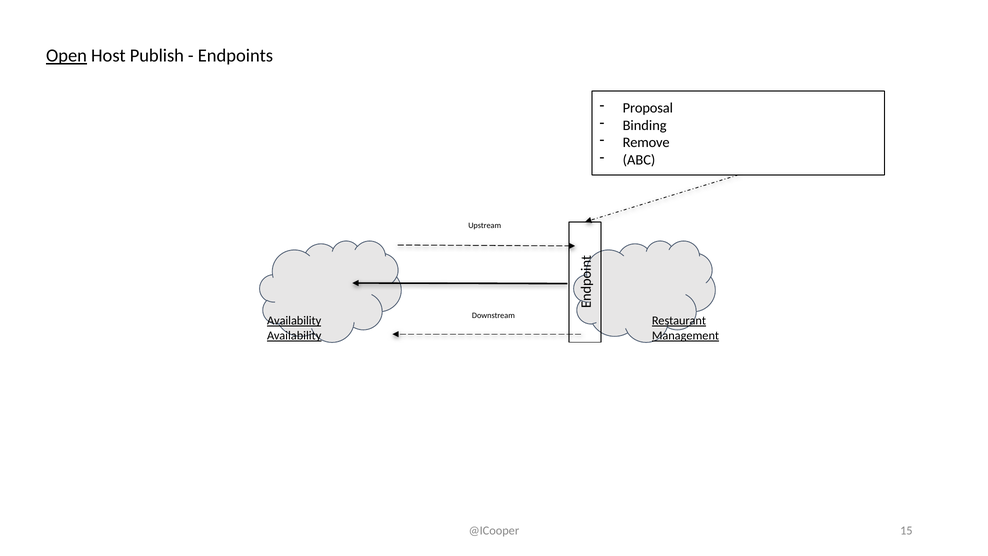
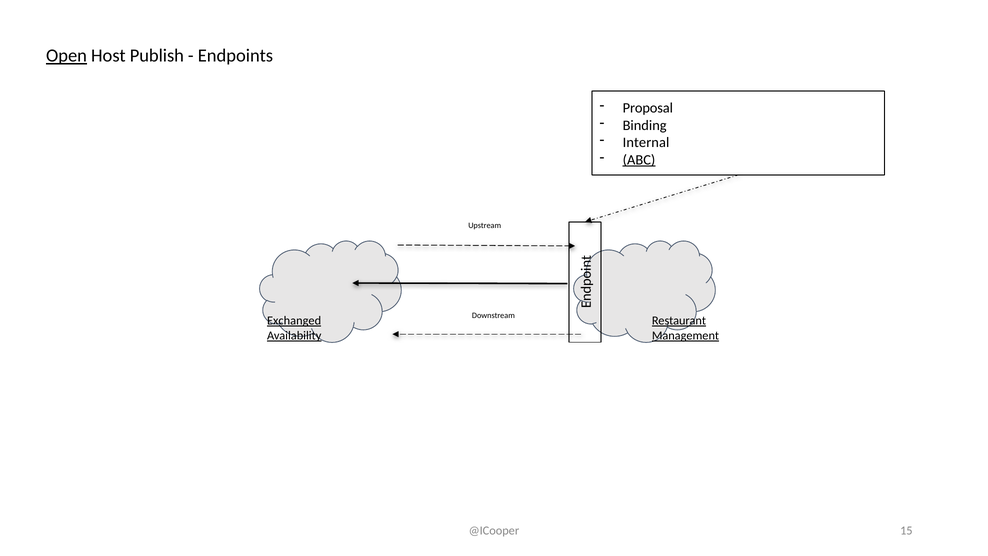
Remove: Remove -> Internal (646, 143)
ABC underline: none -> present (639, 160)
Availability: Availability -> Exchanged (294, 321)
